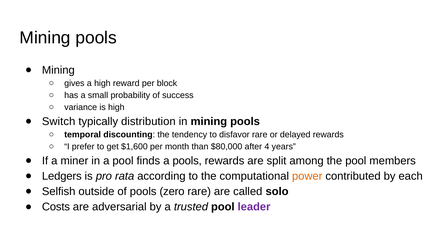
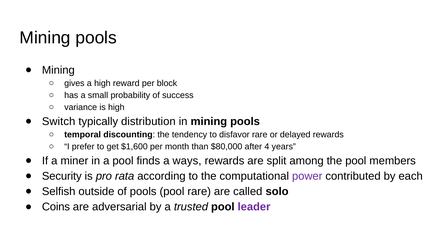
a pools: pools -> ways (187, 161)
Ledgers: Ledgers -> Security (62, 176)
power colour: orange -> purple (307, 176)
pools zero: zero -> pool (172, 191)
Costs: Costs -> Coins (56, 207)
